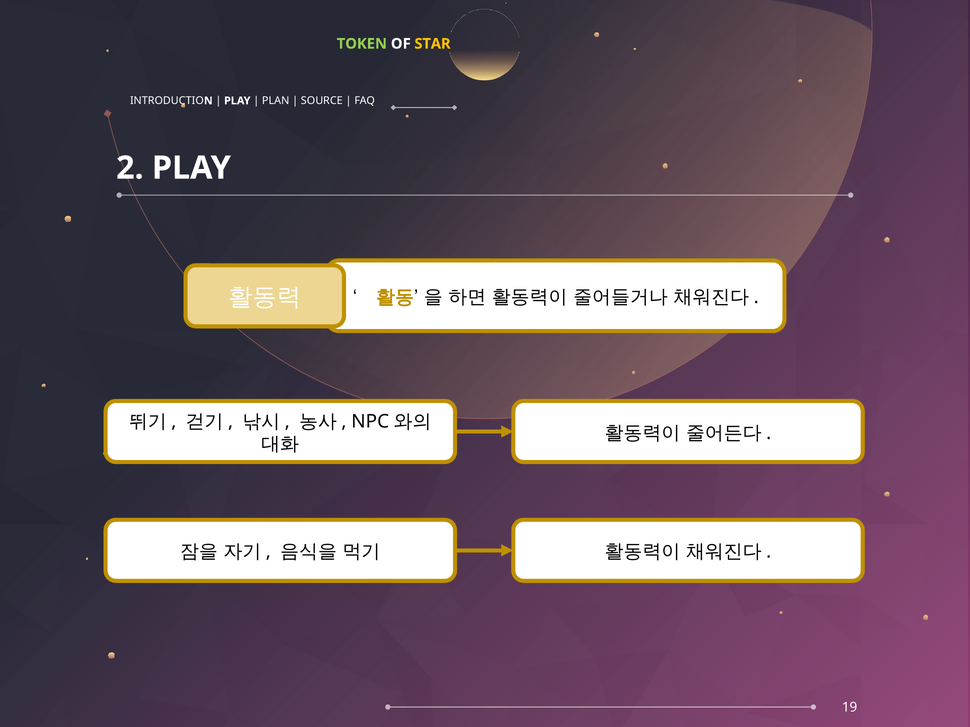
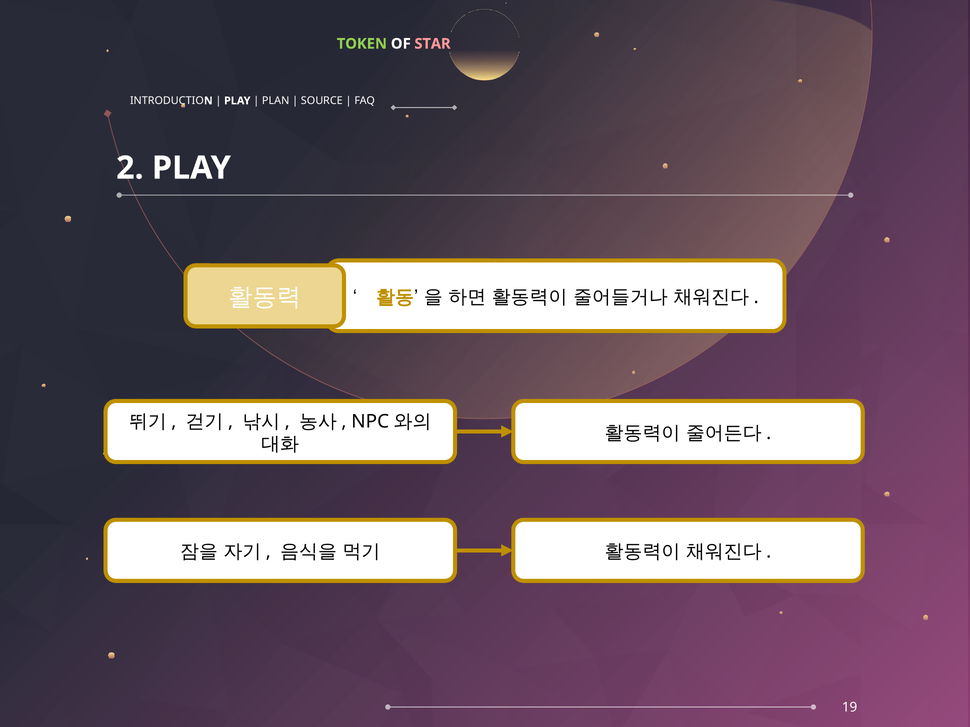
STAR colour: yellow -> pink (433, 44)
